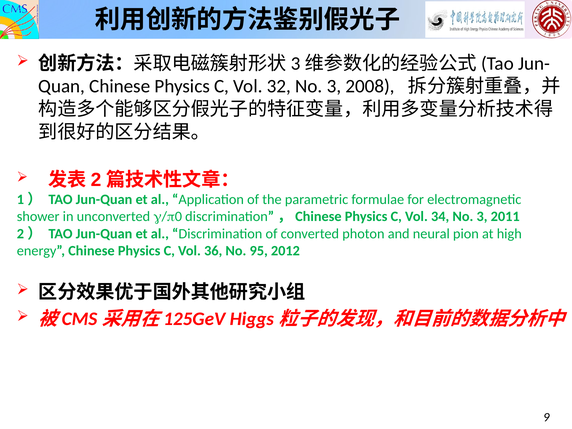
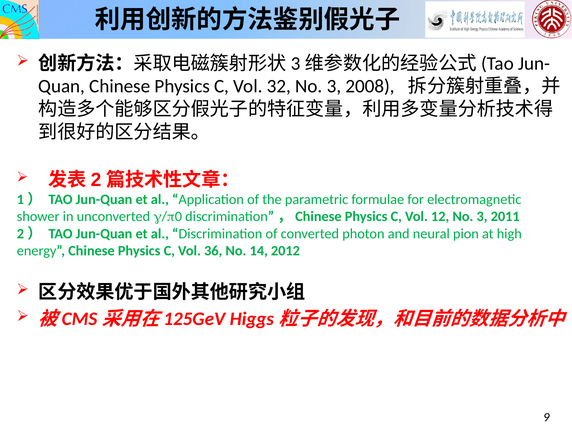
34: 34 -> 12 (440, 217)
95: 95 -> 14 (259, 251)
